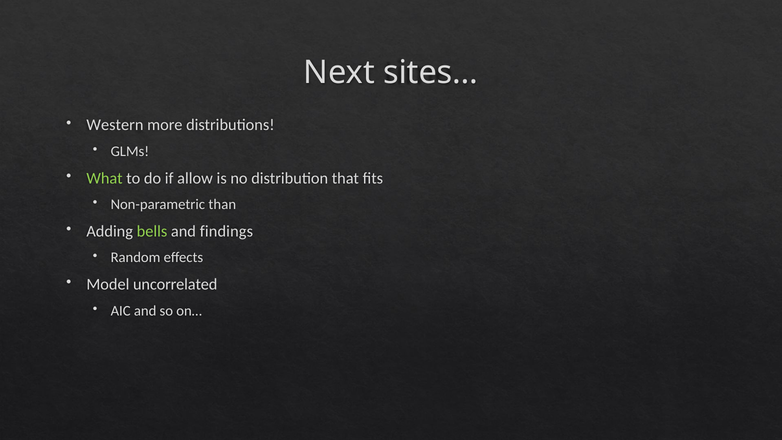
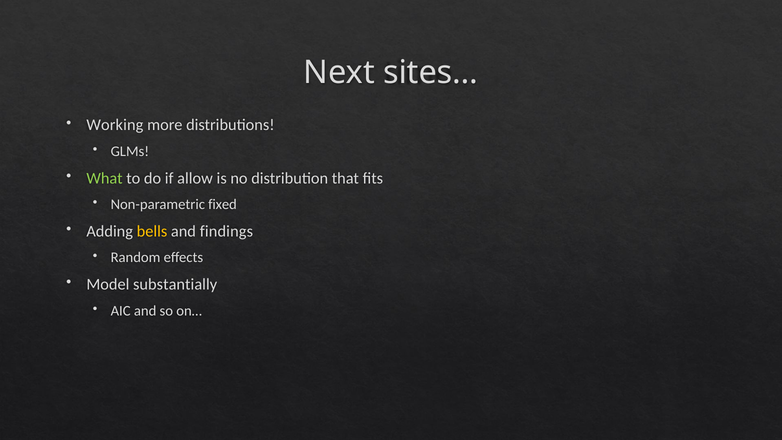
Western: Western -> Working (115, 125)
than: than -> fixed (222, 204)
bells colour: light green -> yellow (152, 231)
uncorrelated: uncorrelated -> substantially (175, 284)
